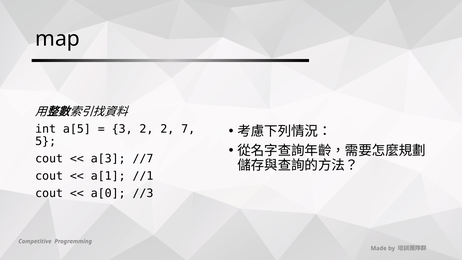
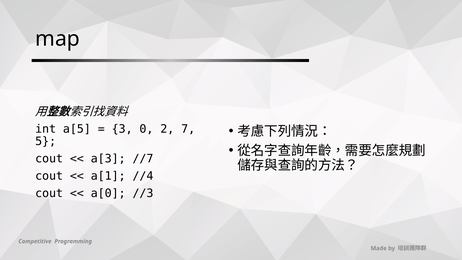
3 2: 2 -> 0 (146, 129)
//1: //1 -> //4 (143, 176)
